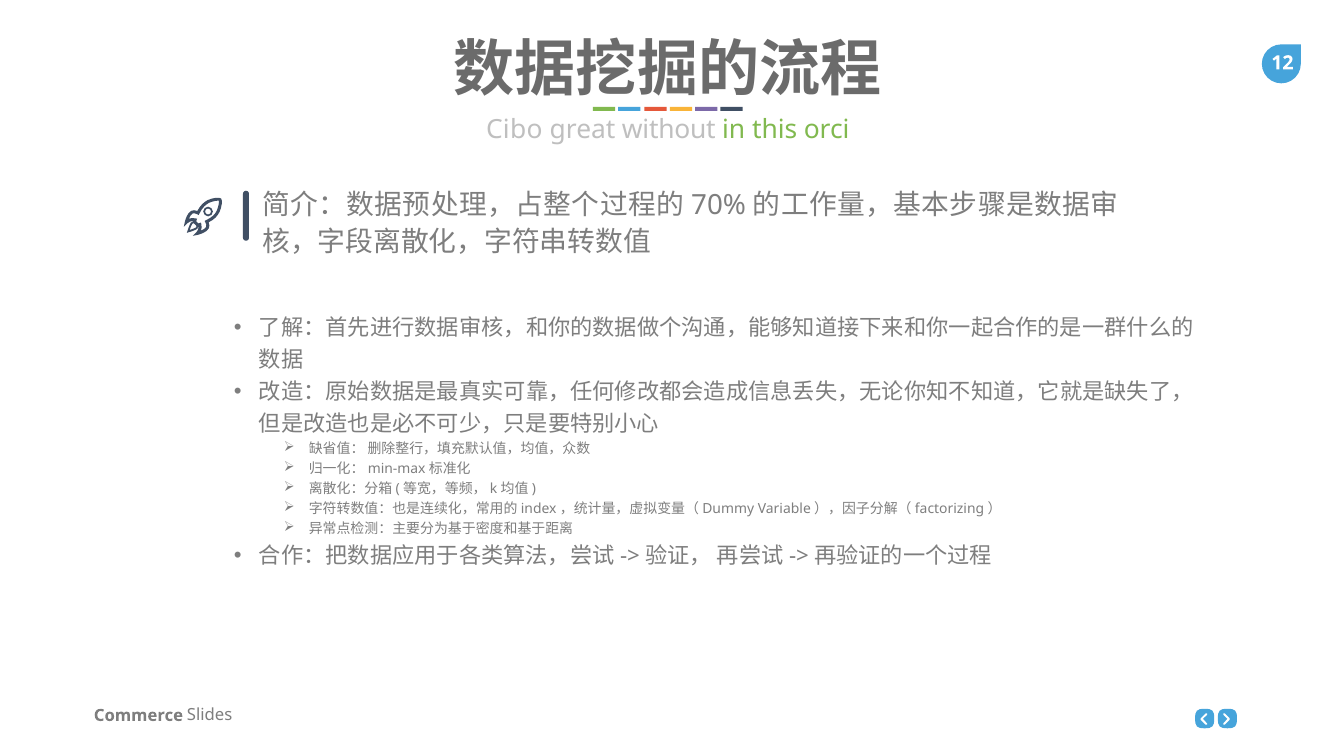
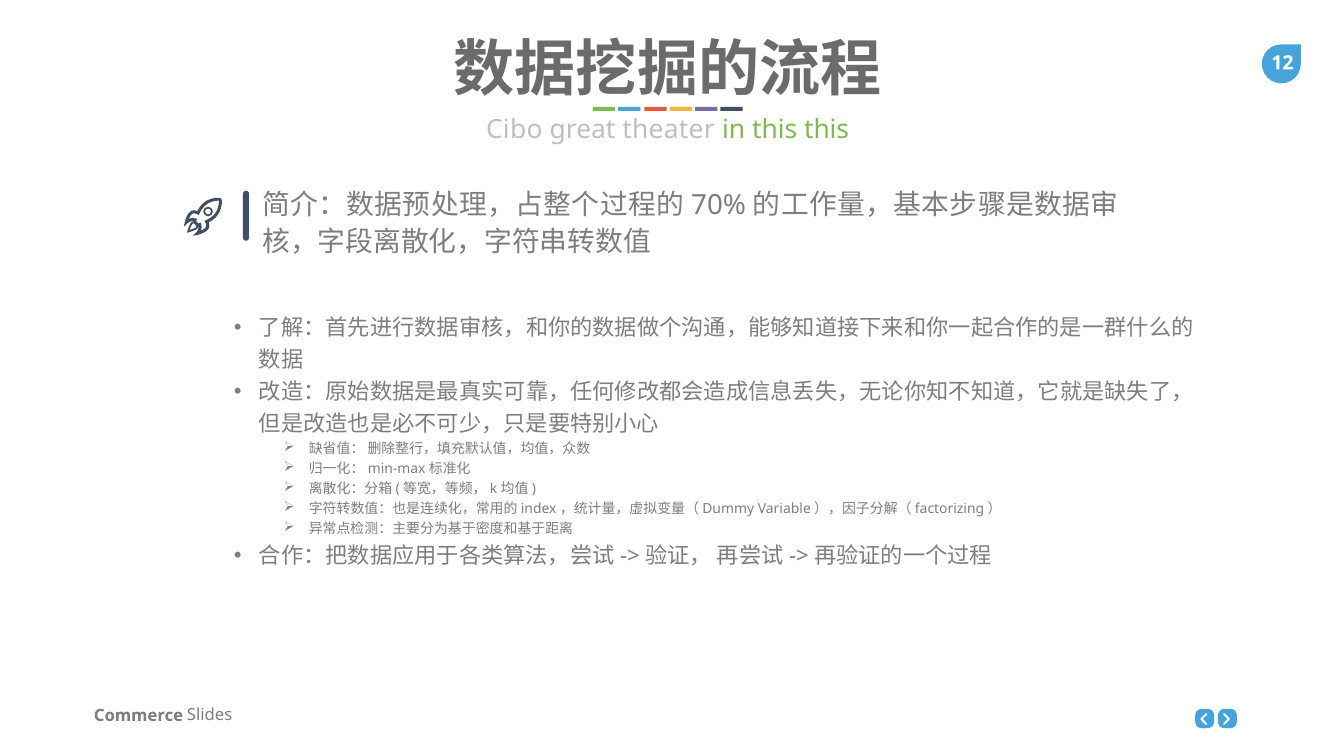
without: without -> theater (669, 130)
this orci: orci -> this (827, 130)
